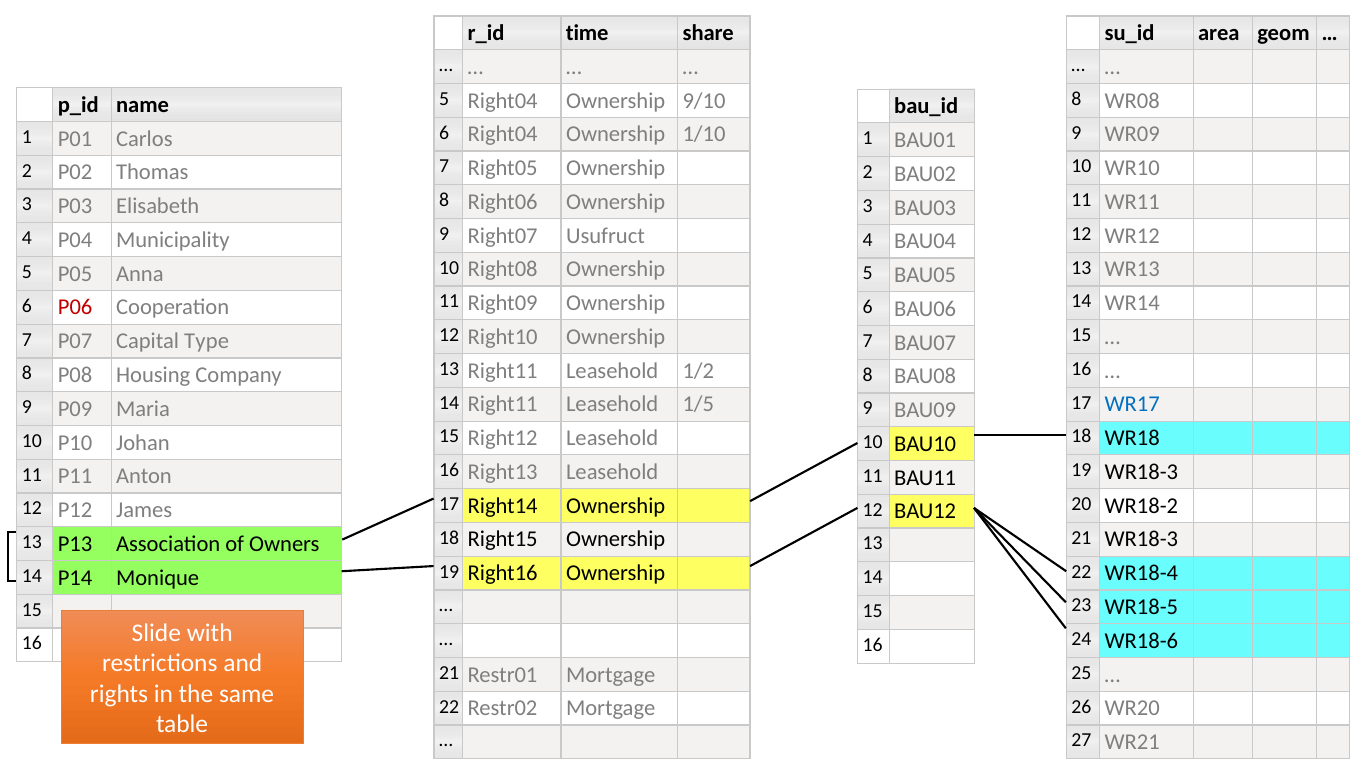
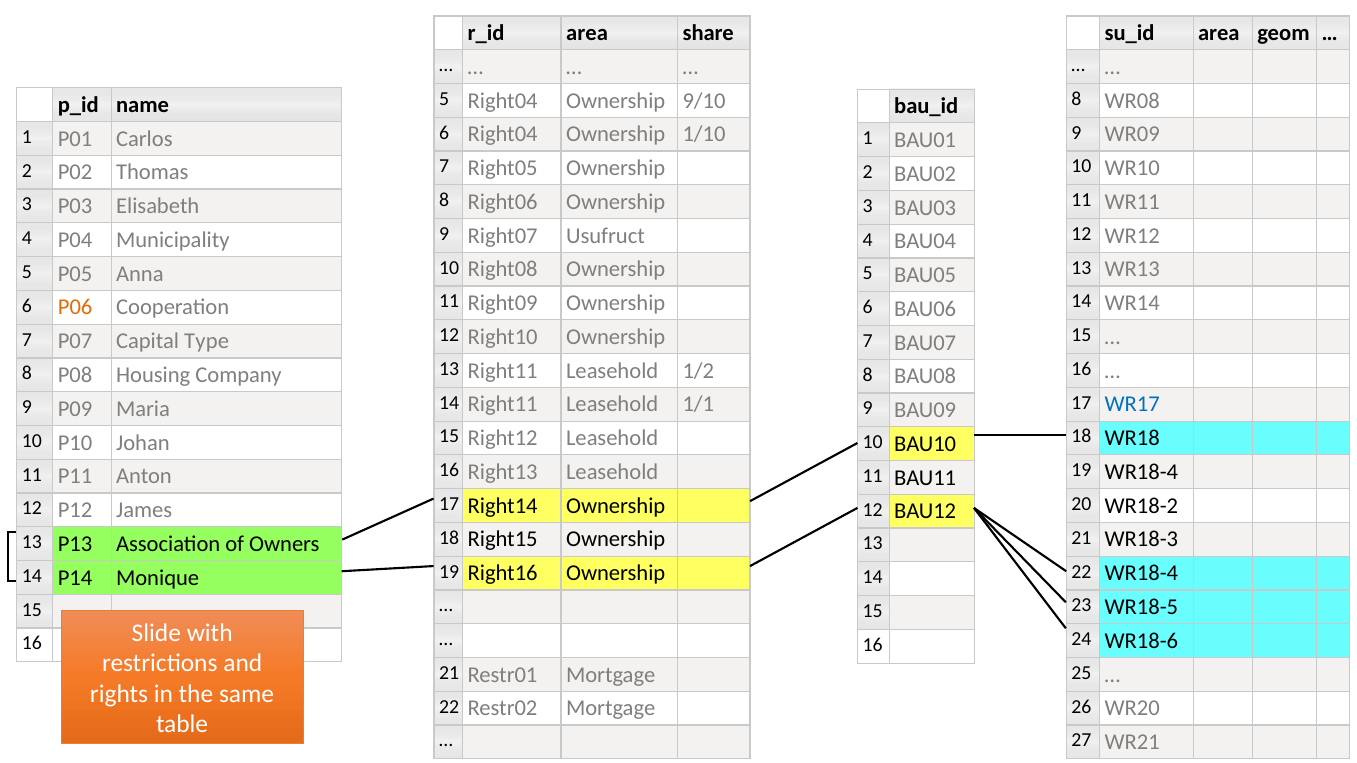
time: time -> area (587, 33)
P06 colour: red -> orange (75, 308)
1/5: 1/5 -> 1/1 (698, 405)
19 WR18-3: WR18-3 -> WR18-4 (1141, 472)
